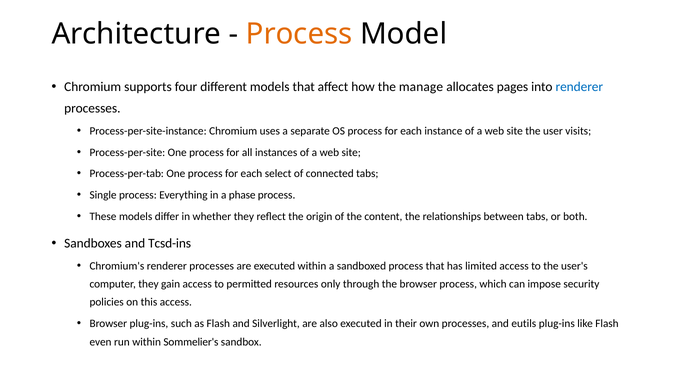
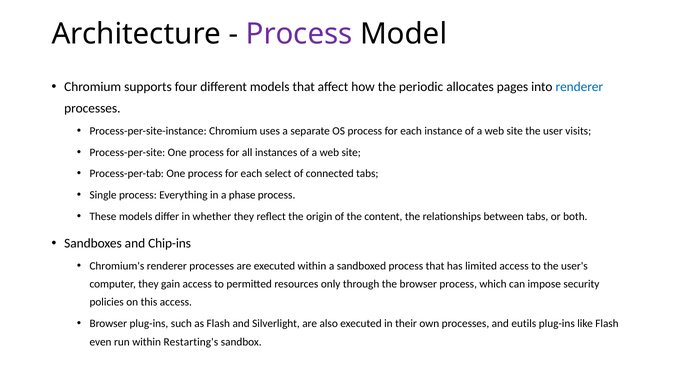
Process colour: orange -> purple (299, 34)
manage: manage -> periodic (421, 87)
Tcsd-ins: Tcsd-ins -> Chip-ins (170, 243)
Sommelier's: Sommelier's -> Restarting's (191, 342)
